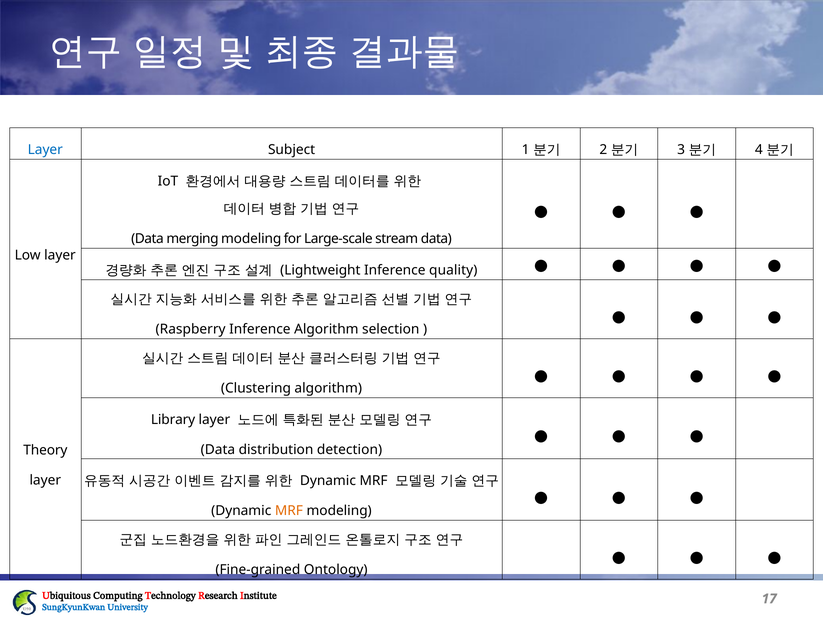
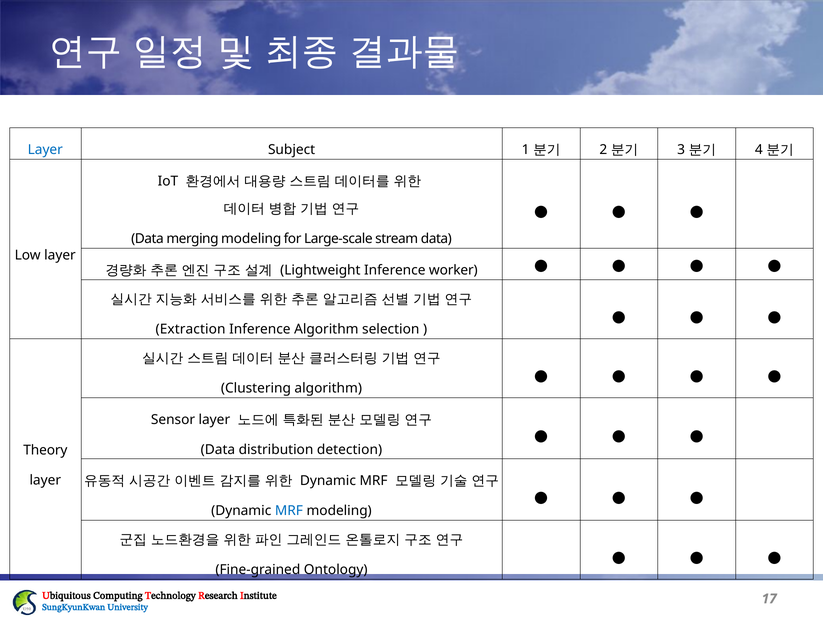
quality: quality -> worker (453, 270)
Raspberry: Raspberry -> Extraction (191, 329)
Library: Library -> Sensor (173, 420)
MRF colour: orange -> blue (289, 511)
